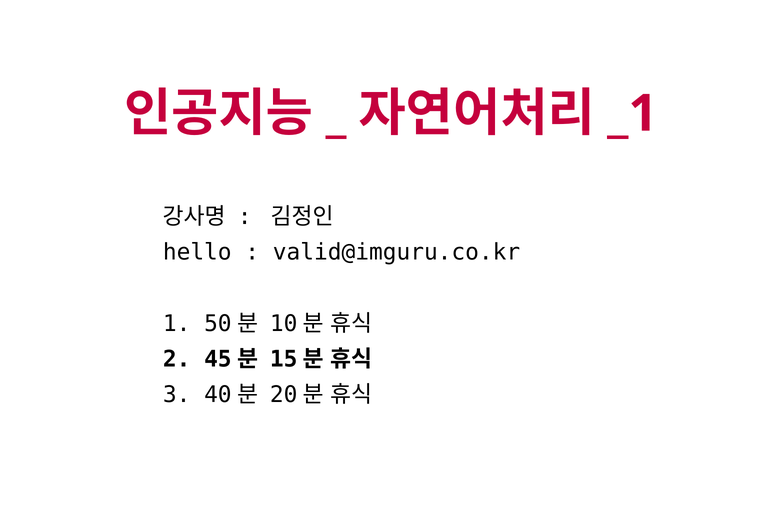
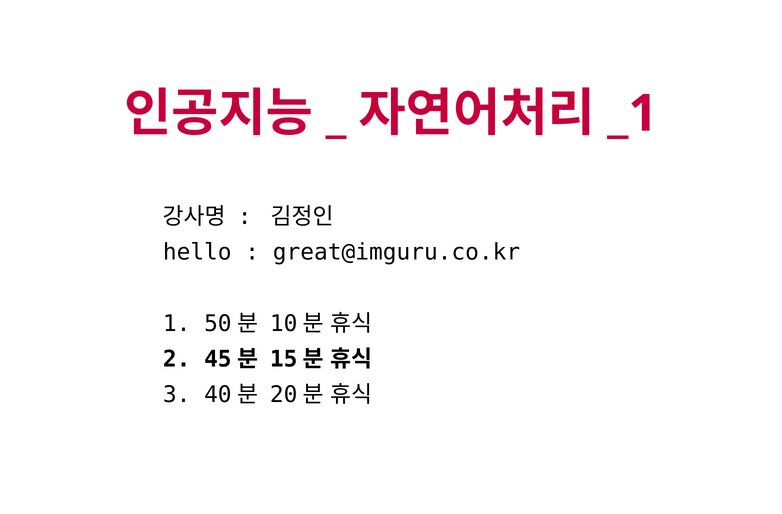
valid@imguru.co.kr: valid@imguru.co.kr -> great@imguru.co.kr (397, 252)
